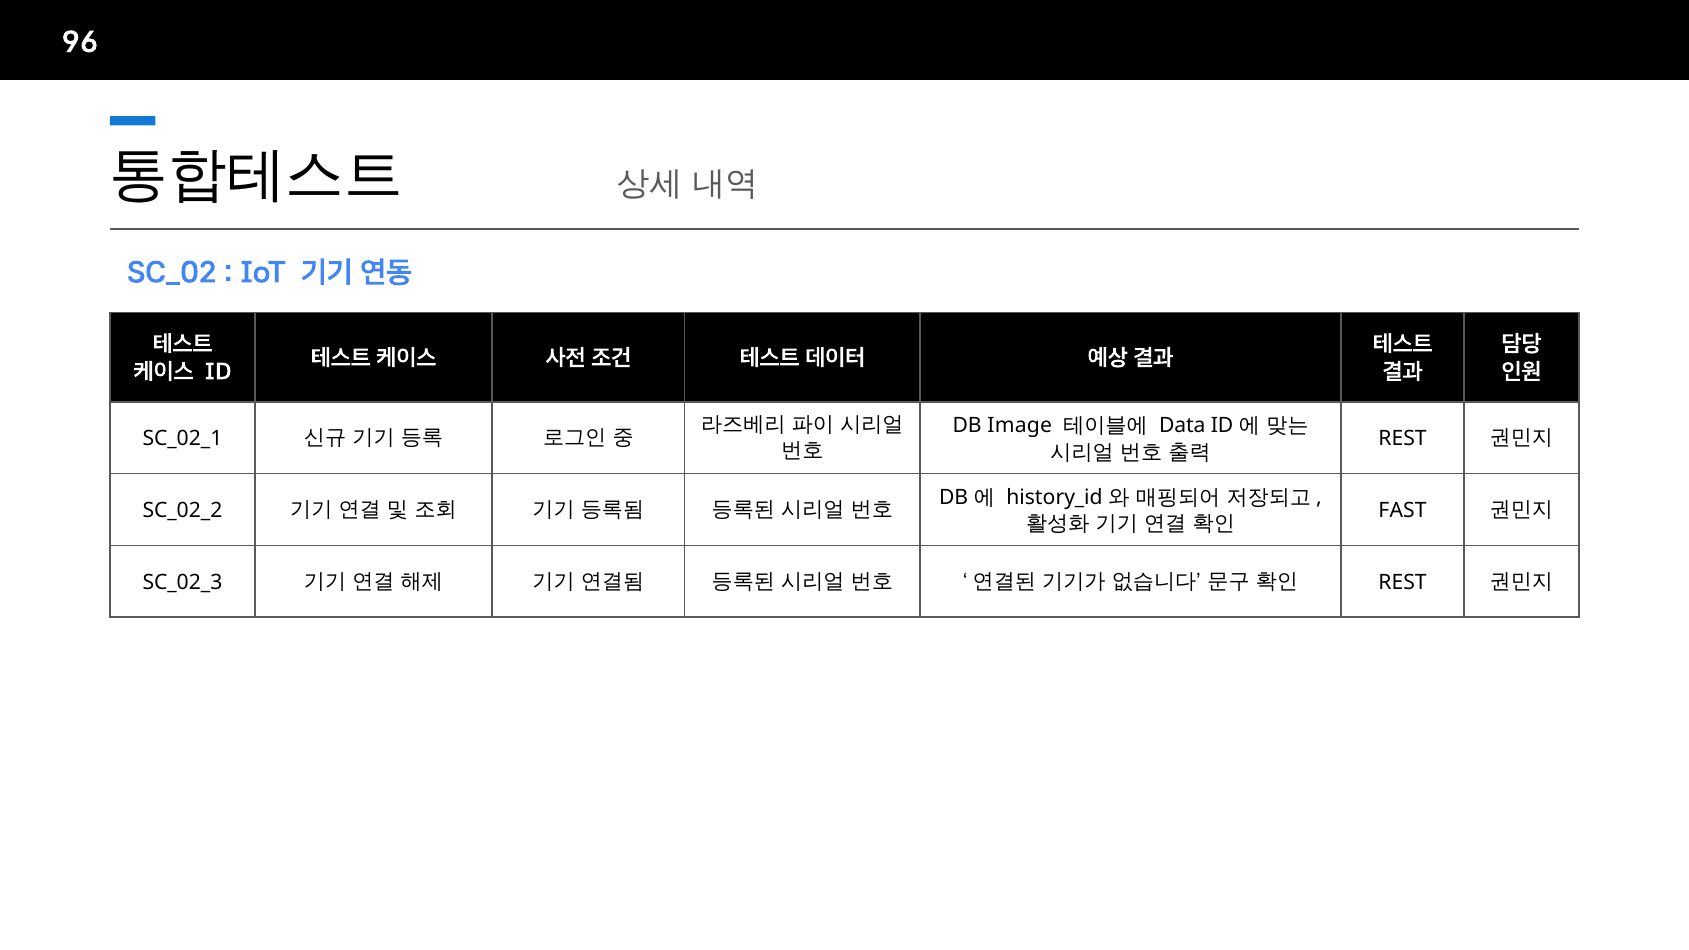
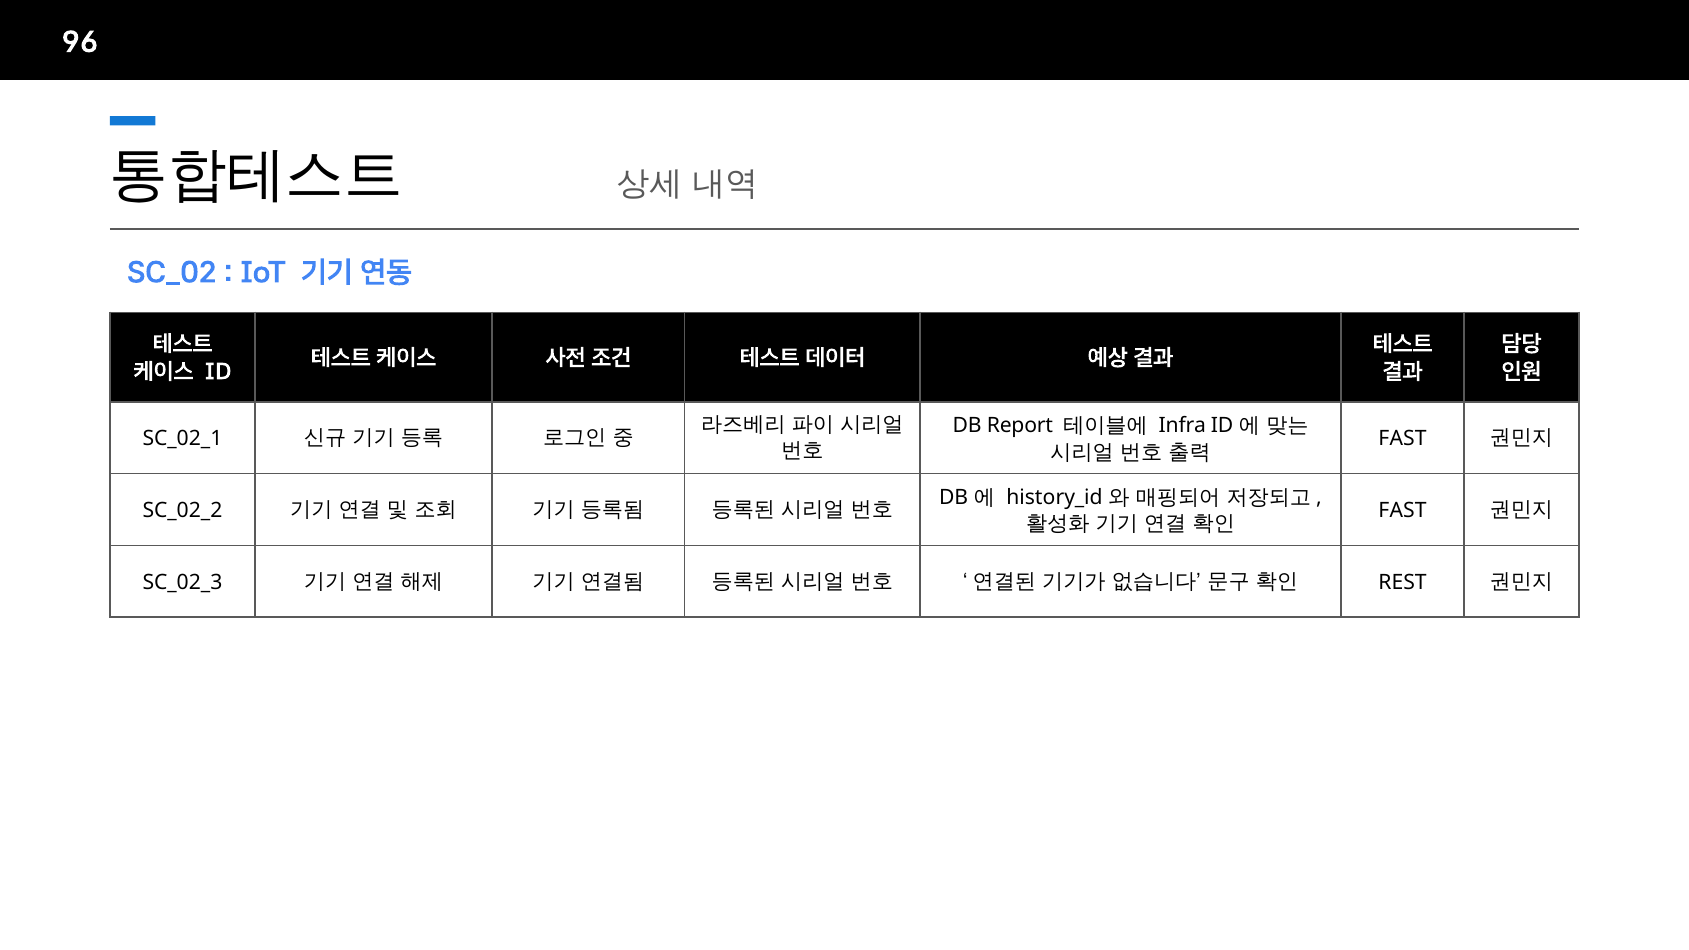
Image: Image -> Report (1020, 426)
Data: Data -> Infra (1182, 426)
REST: REST -> FAST (1403, 439)
